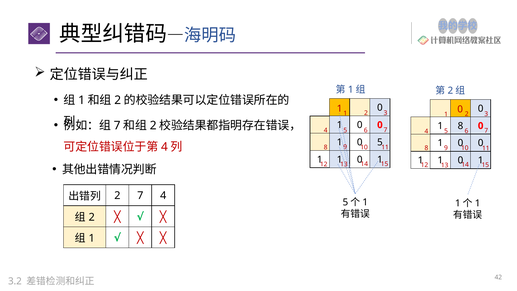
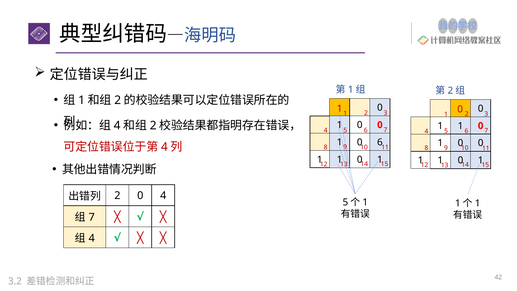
7: 7 -> 4 (117, 126)
8: 8 -> 1 (460, 126)
0 5: 5 -> 6 (380, 142)
2 7: 7 -> 0 (140, 196)
2: 2 -> 7 (92, 217)
1: 1 -> 4 (92, 238)
